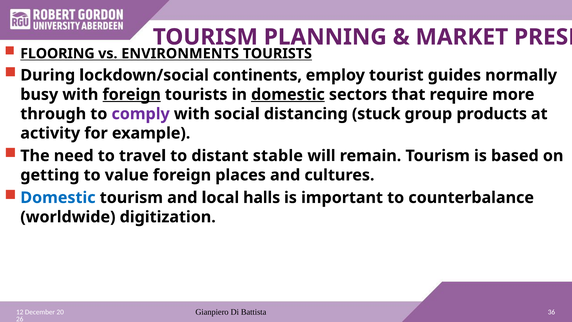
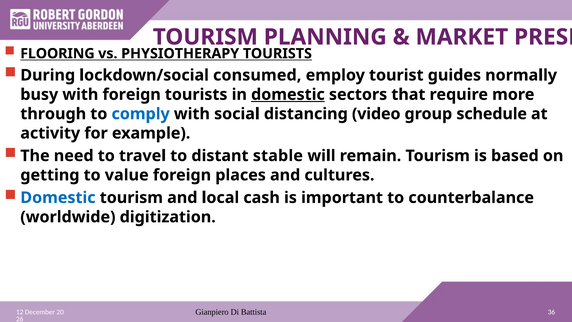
ENVIRONMENTS: ENVIRONMENTS -> PHYSIOTHERAPY (180, 54)
continents: continents -> consumed (257, 75)
foreign underline: present -> none (132, 94)
comply colour: purple -> blue (141, 114)
stuck: stuck -> video (376, 114)
products: products -> schedule (492, 114)
halls: halls -> cash (262, 198)
